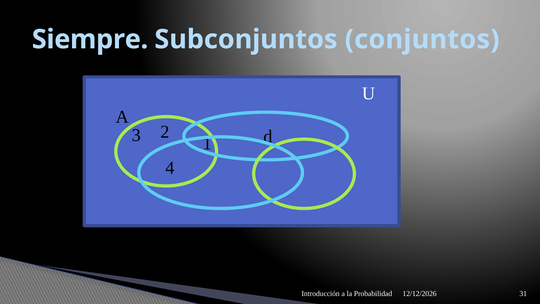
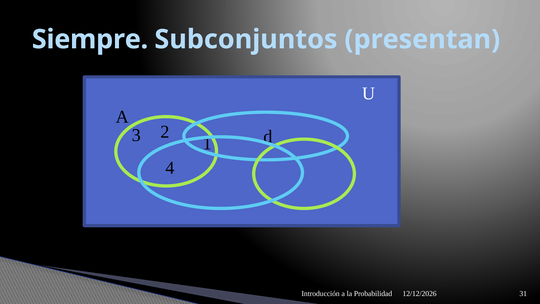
conjuntos: conjuntos -> presentan (422, 39)
